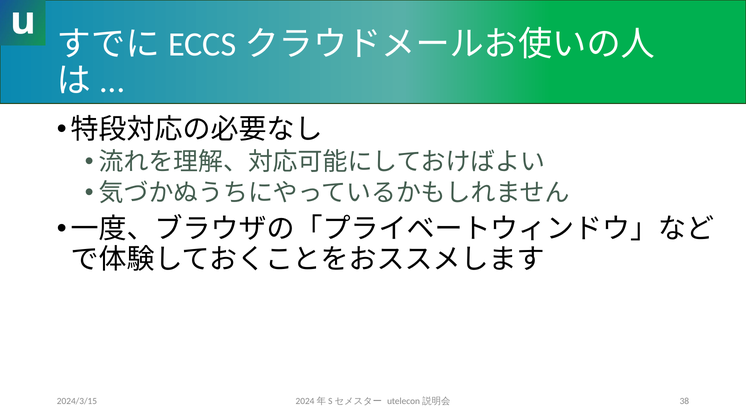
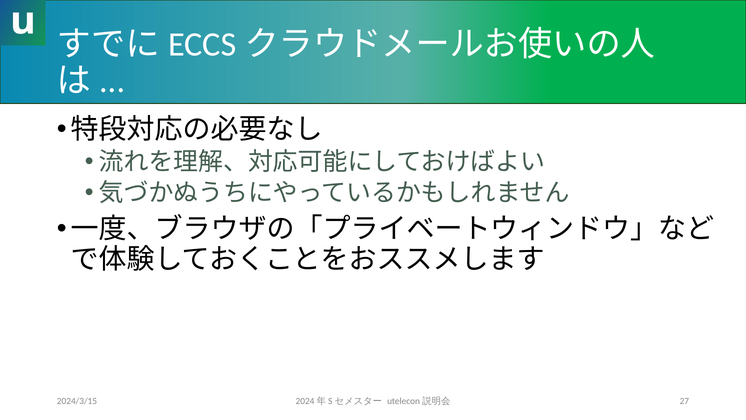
38: 38 -> 27 (684, 401)
